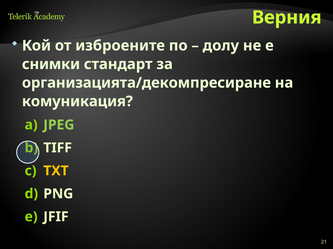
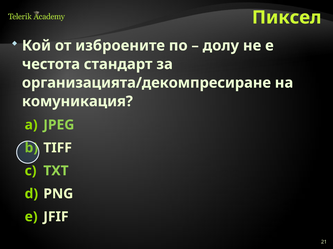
Верния: Верния -> Пиксел (287, 17)
снимки: снимки -> честота (51, 64)
TXT colour: yellow -> light green (56, 171)
